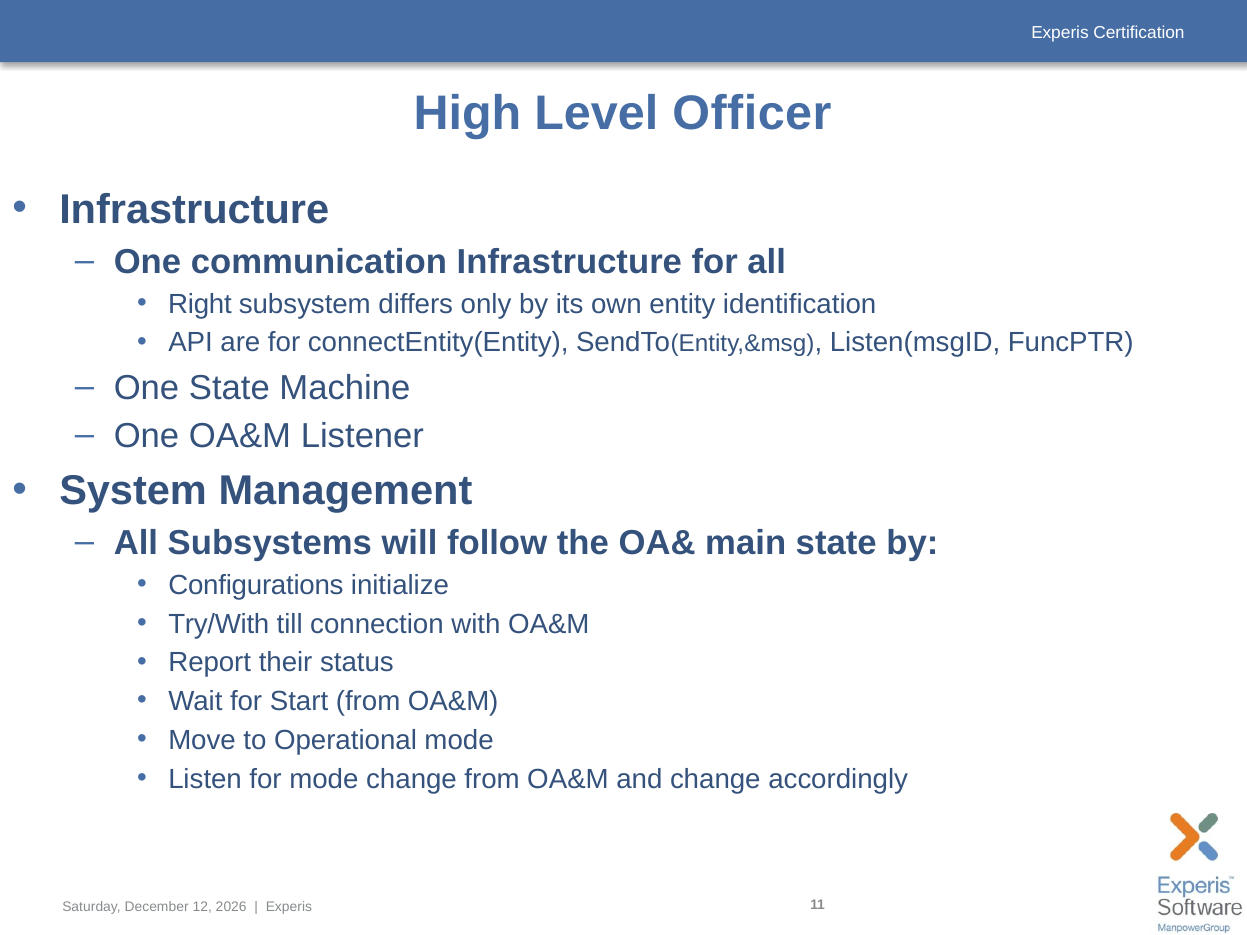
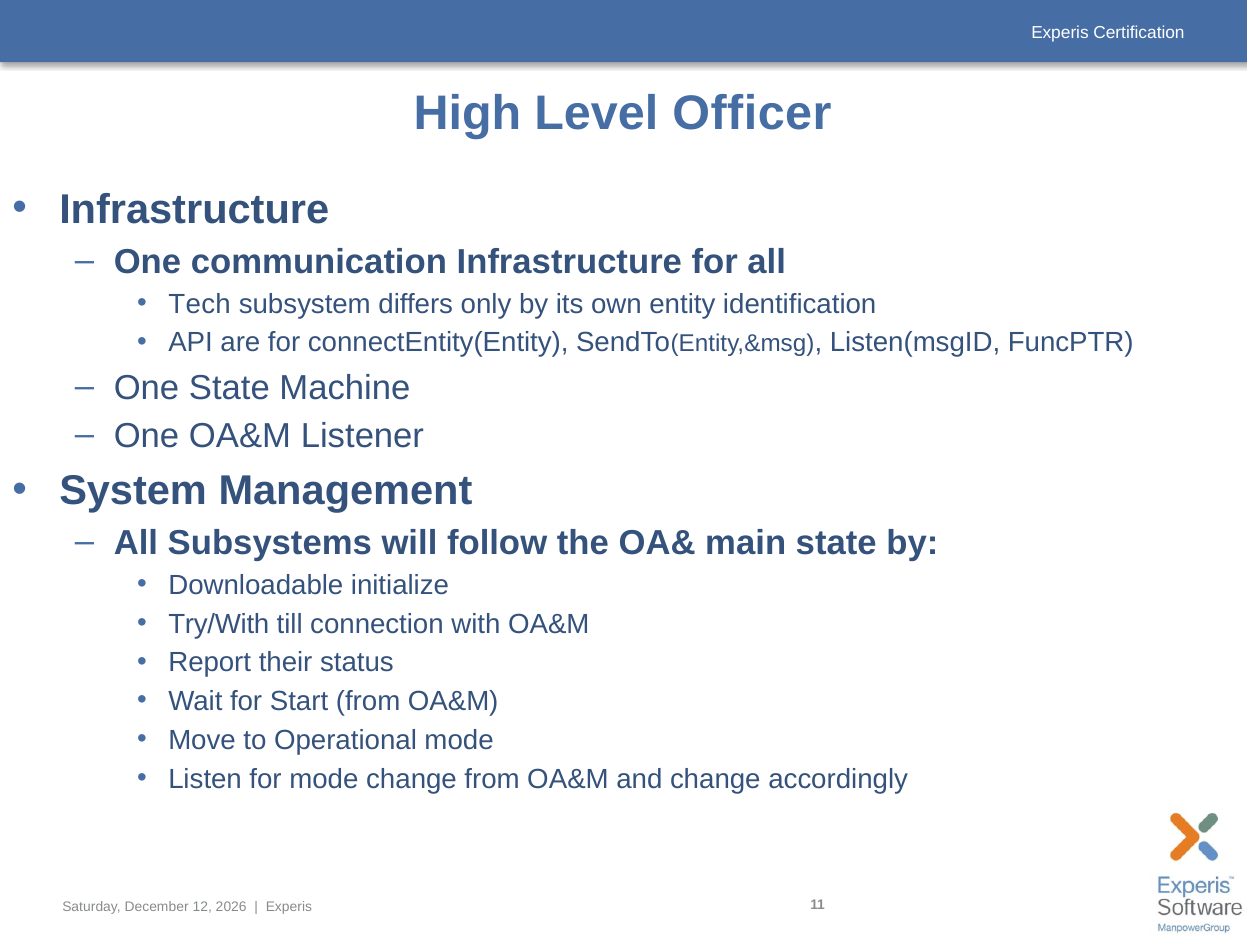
Right: Right -> Tech (200, 304)
Configurations: Configurations -> Downloadable (256, 585)
